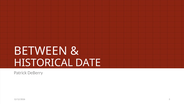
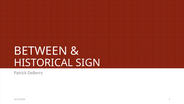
DATE: DATE -> SIGN (88, 63)
